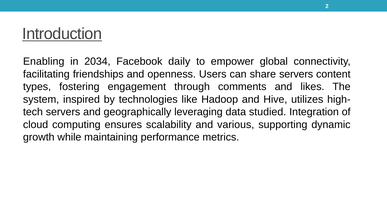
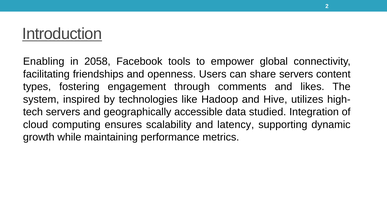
2034: 2034 -> 2058 (97, 61)
daily: daily -> tools (179, 61)
leveraging: leveraging -> accessible (198, 112)
various: various -> latency (236, 124)
